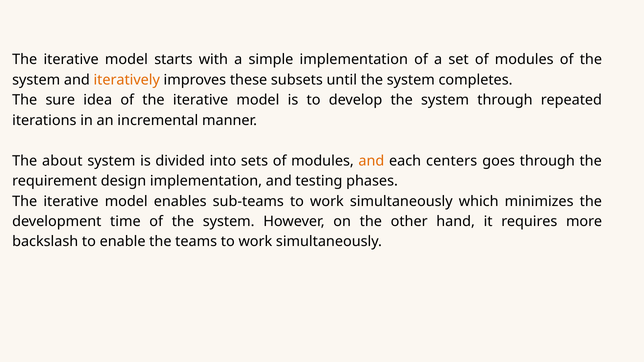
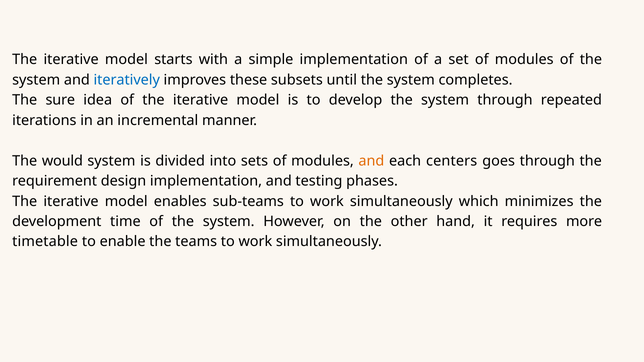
iteratively colour: orange -> blue (127, 80)
about: about -> would (62, 161)
backslash: backslash -> timetable (45, 242)
